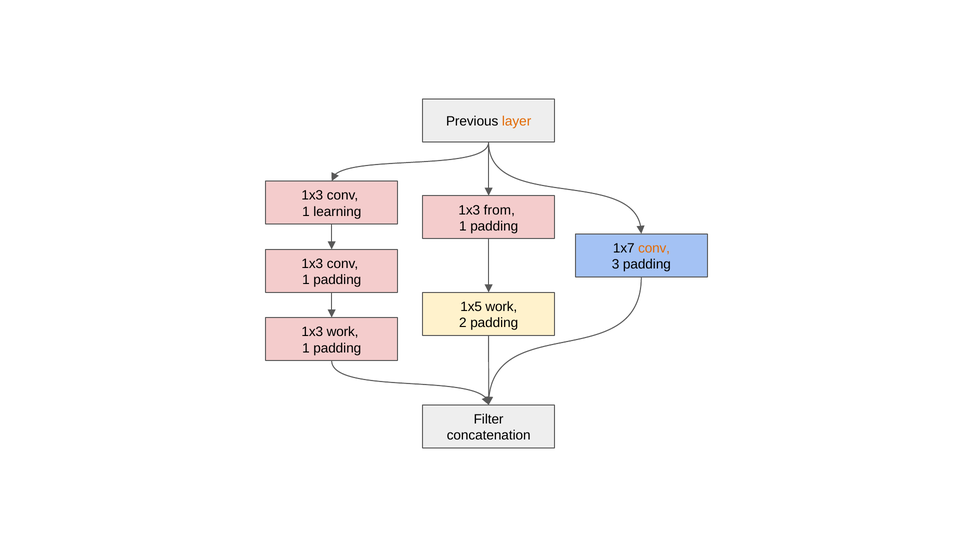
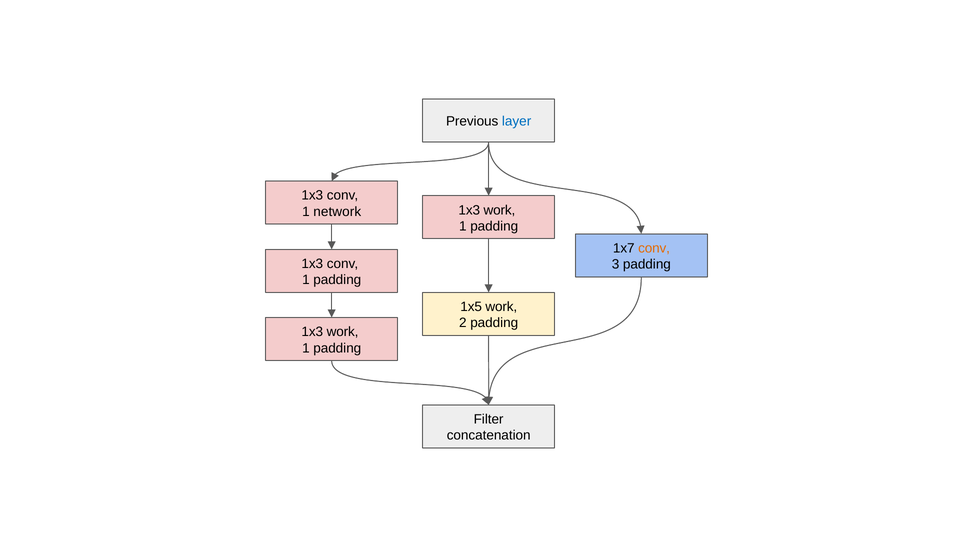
layer colour: orange -> blue (517, 122)
from: from -> work (499, 210)
learning: learning -> network (337, 212)
